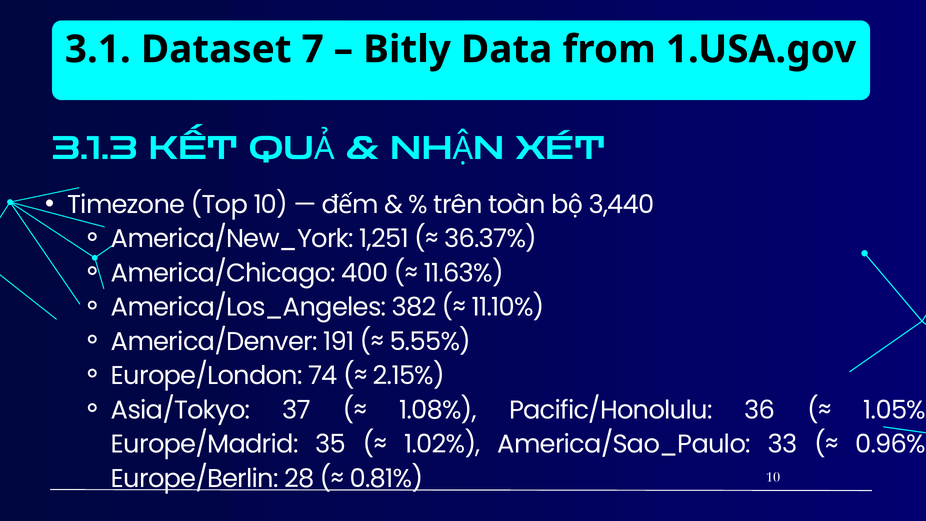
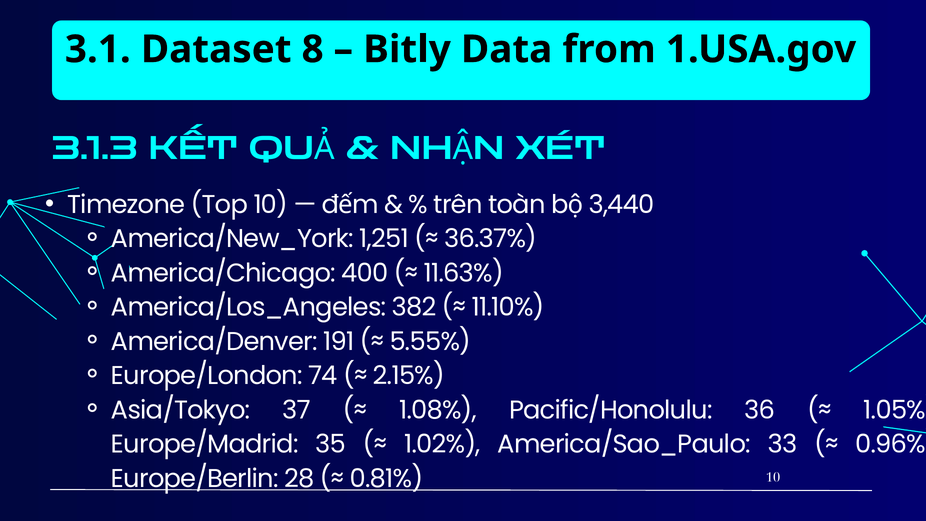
7: 7 -> 8 (313, 49)
